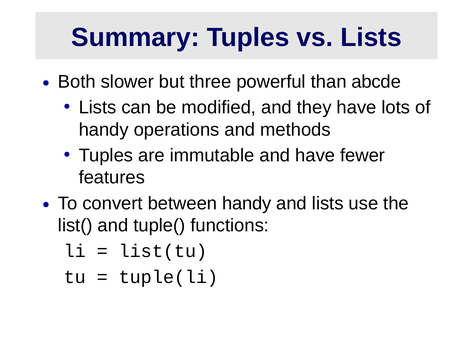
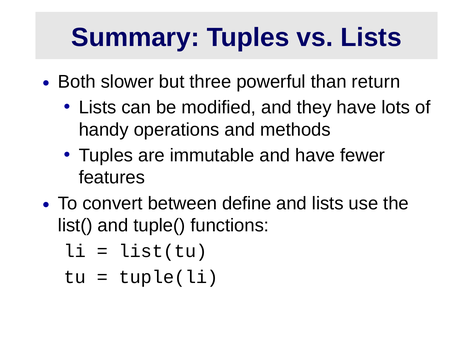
abcde: abcde -> return (376, 82)
between handy: handy -> define (247, 203)
